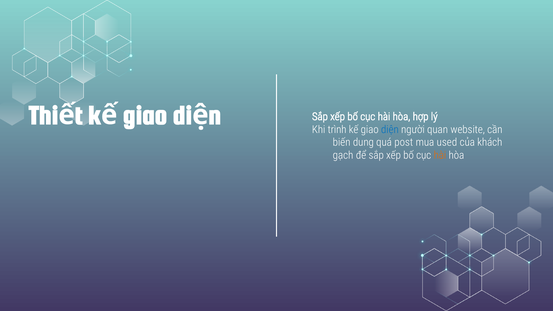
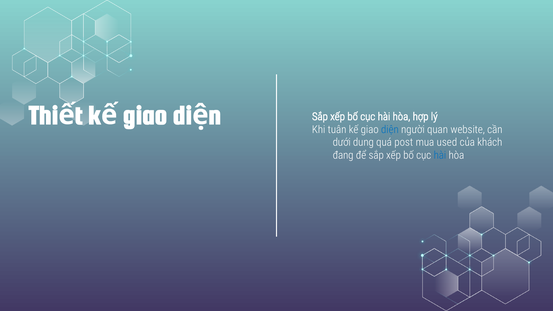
trình: trình -> tuân (337, 130)
biến: biến -> dưới (342, 142)
gạch: gạch -> đang (343, 155)
hài colour: orange -> blue (440, 155)
